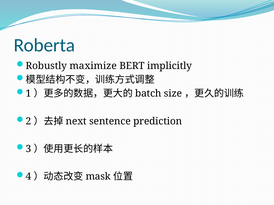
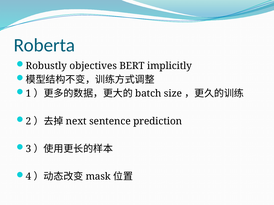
maximize: maximize -> objectives (93, 66)
